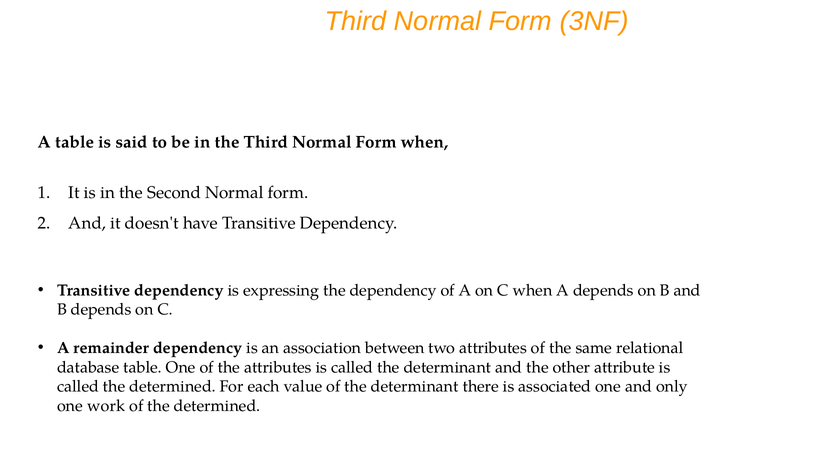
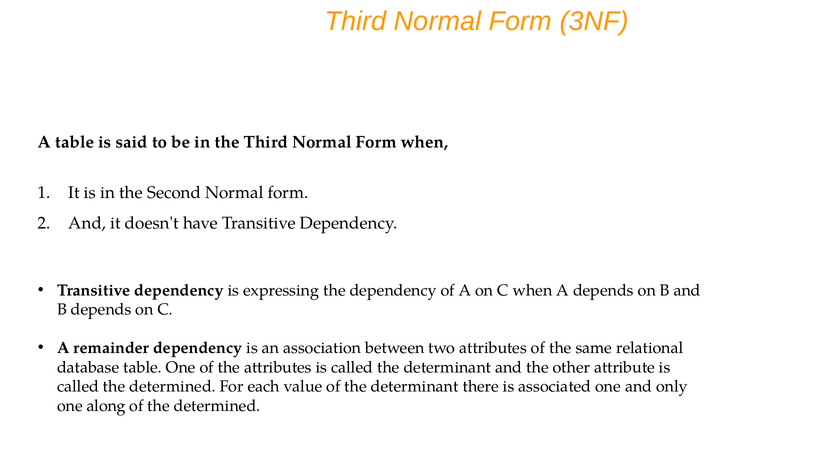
work: work -> along (106, 406)
